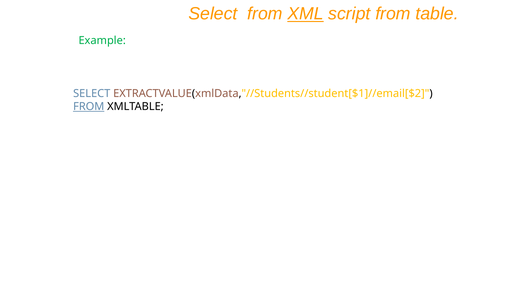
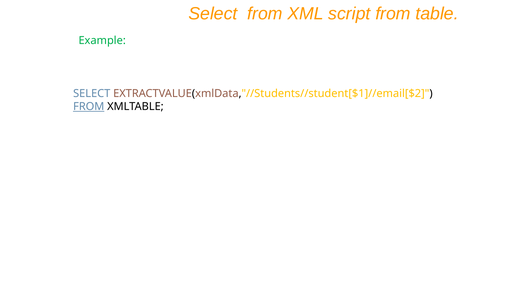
XML underline: present -> none (306, 14)
